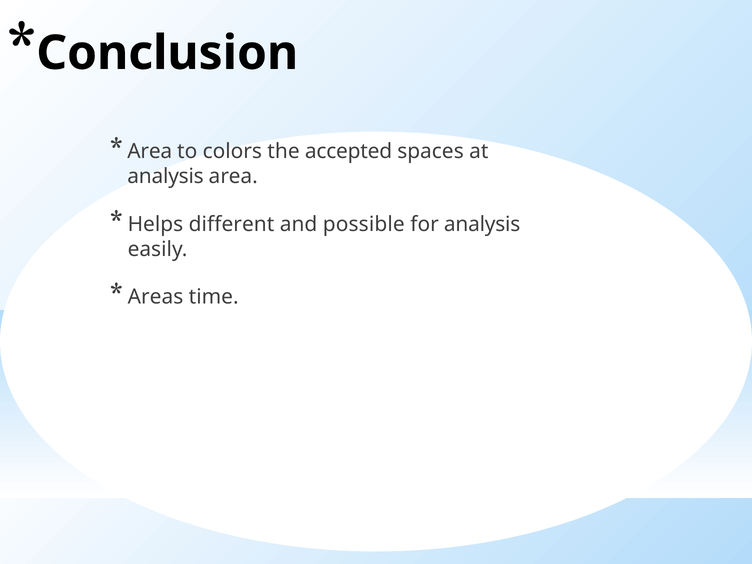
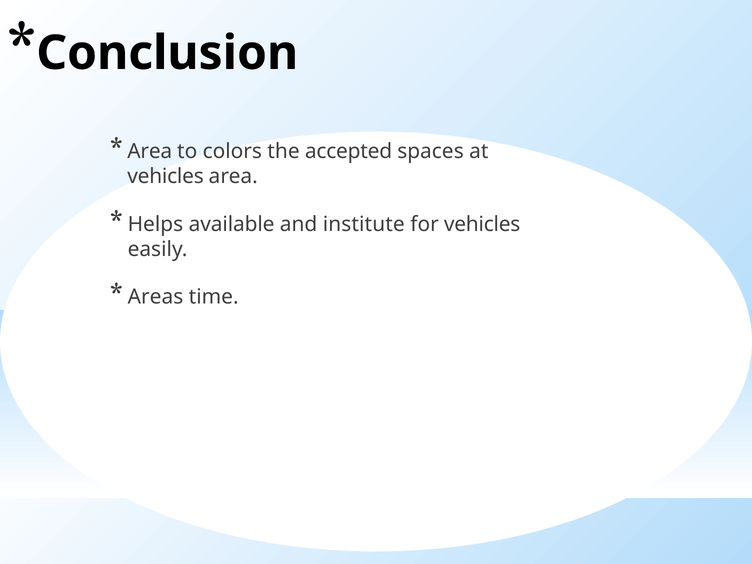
analysis: analysis -> vehicles (166, 177)
different: different -> available (232, 224)
possible: possible -> institute (364, 224)
for analysis: analysis -> vehicles (482, 224)
